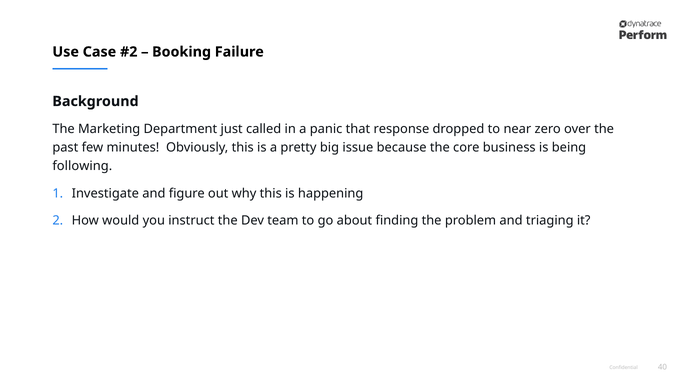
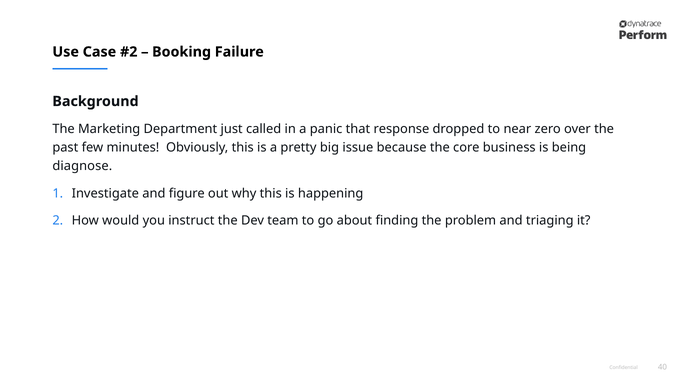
following: following -> diagnose (82, 166)
